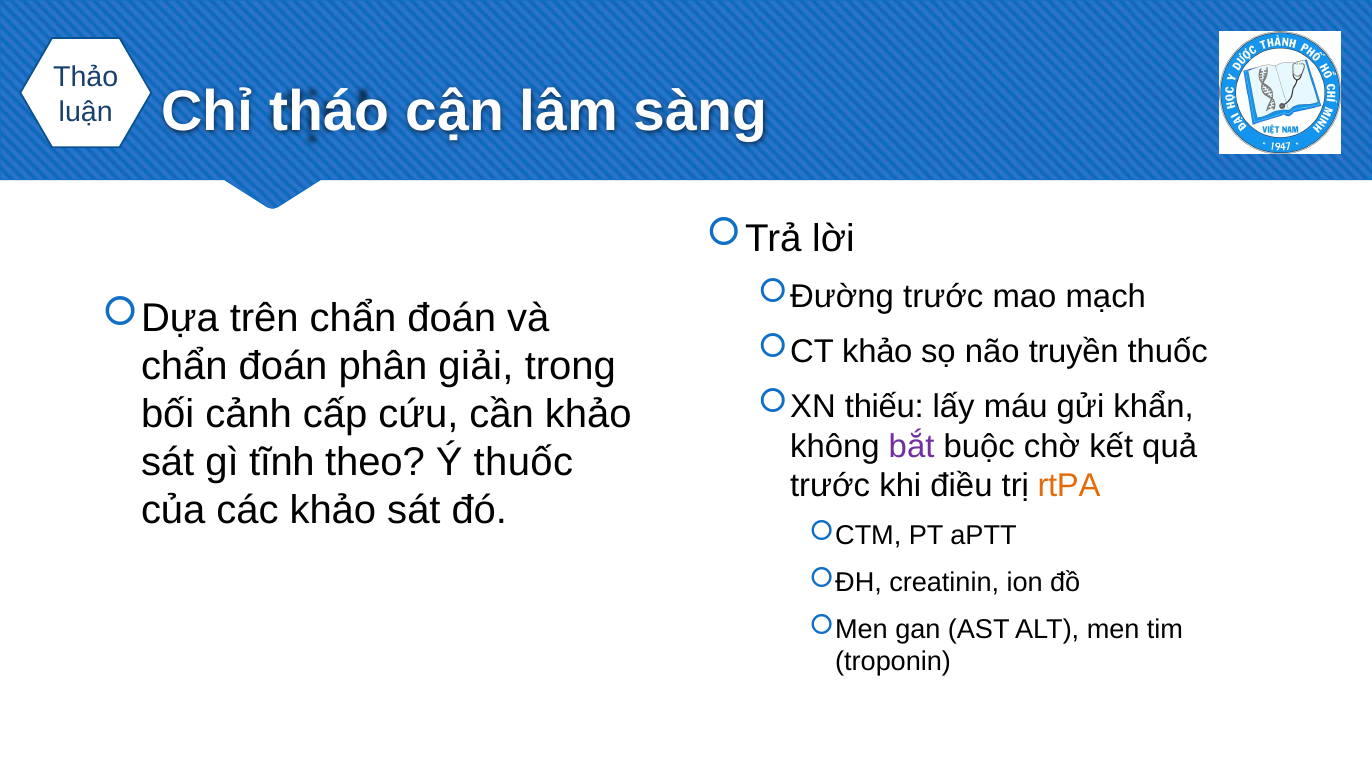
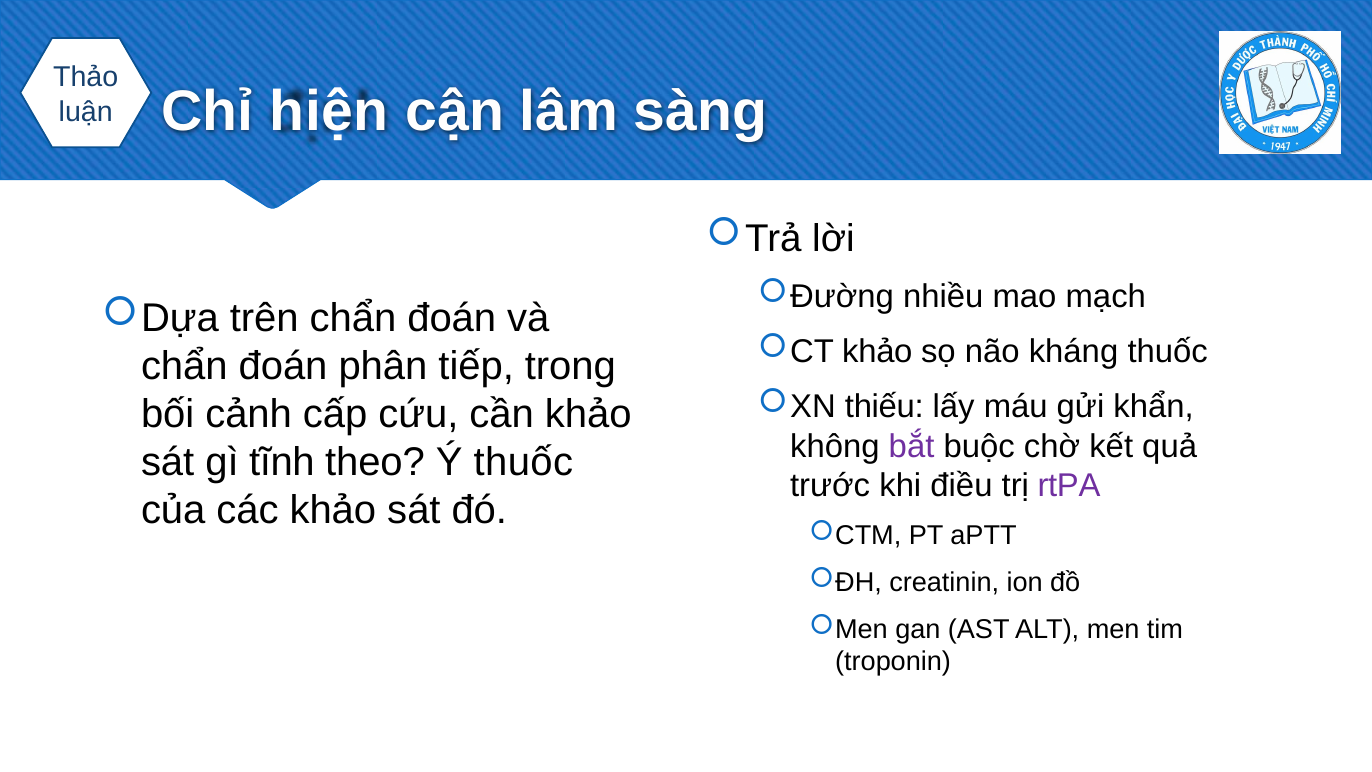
tháo: tháo -> hiện (329, 112)
trước: trước -> nhiều (943, 297)
truyền: truyền -> kháng (1074, 352)
giải: giải -> tiếp (476, 366)
rtPA colour: orange -> purple (1069, 486)
